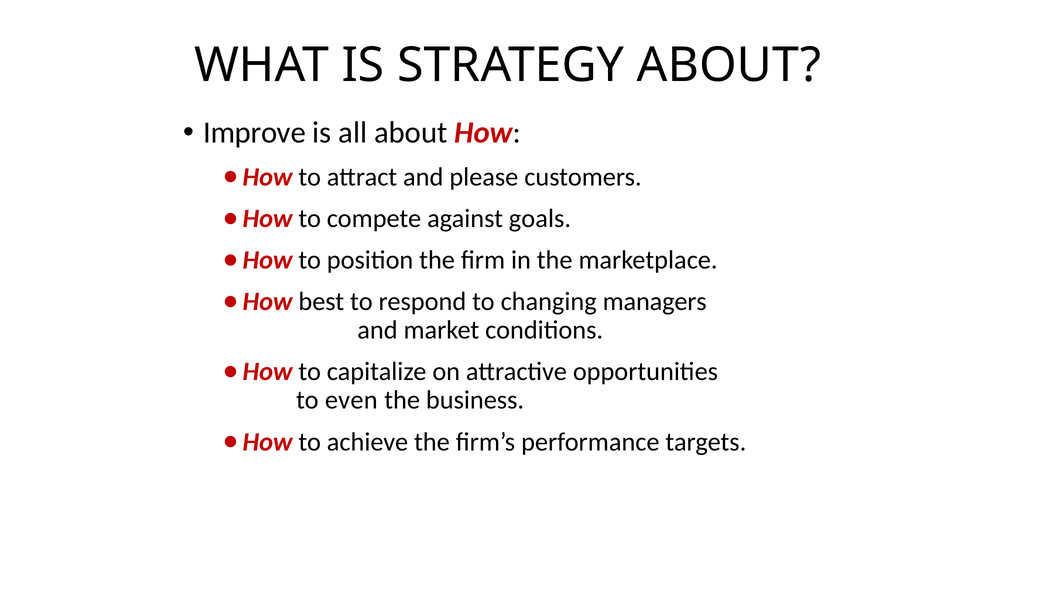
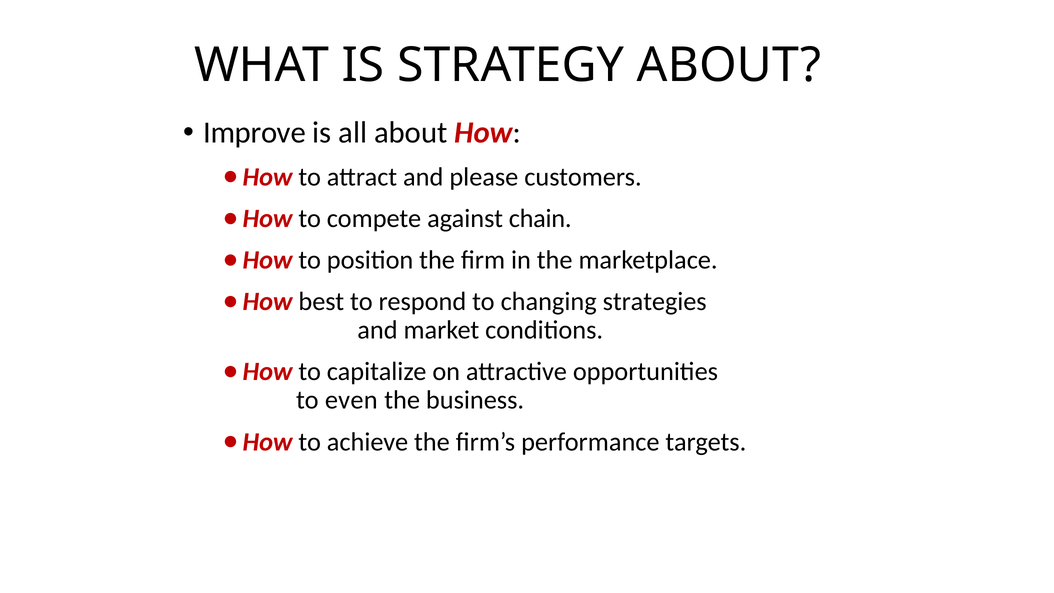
goals: goals -> chain (540, 218)
managers: managers -> strategies (655, 302)
